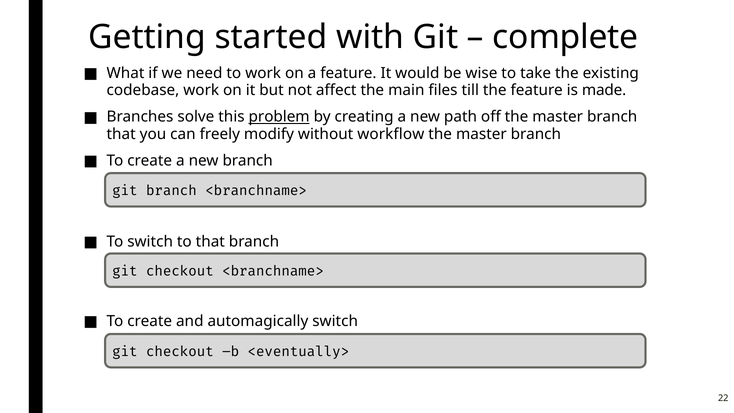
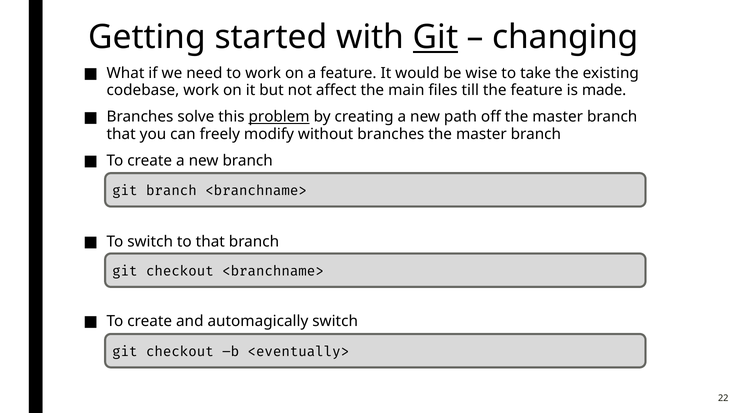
Git underline: none -> present (435, 37)
complete: complete -> changing (565, 37)
without workflow: workflow -> branches (391, 134)
